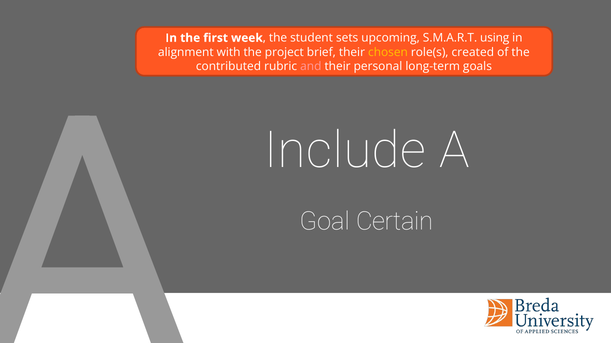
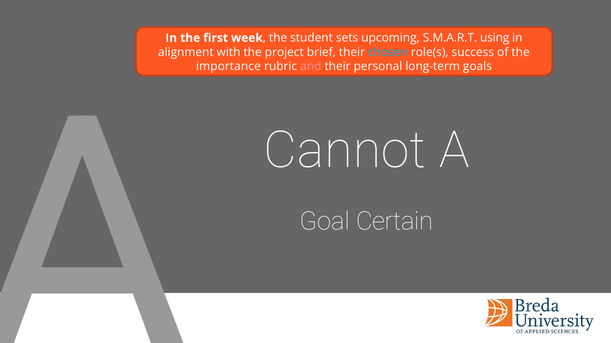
chosen colour: yellow -> light blue (388, 52)
created: created -> success (473, 52)
contributed: contributed -> importance (228, 67)
Include: Include -> Cannot (345, 151)
